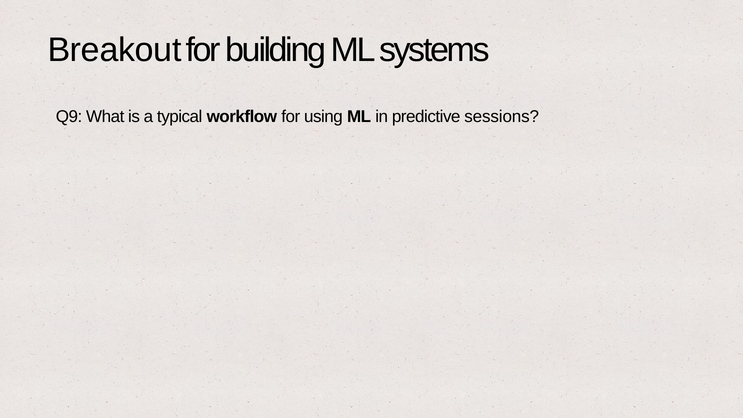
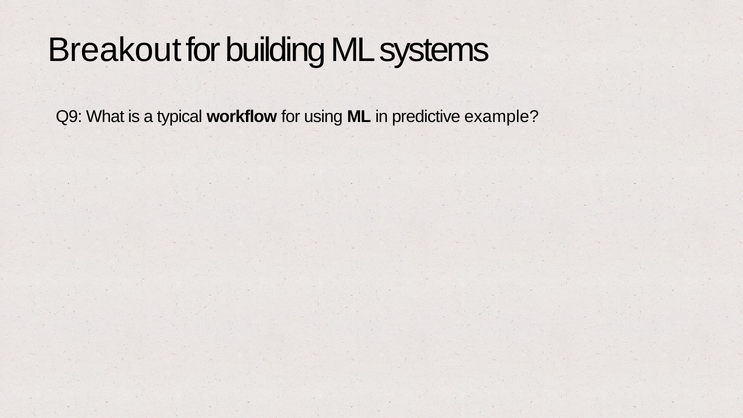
sessions: sessions -> example (502, 117)
